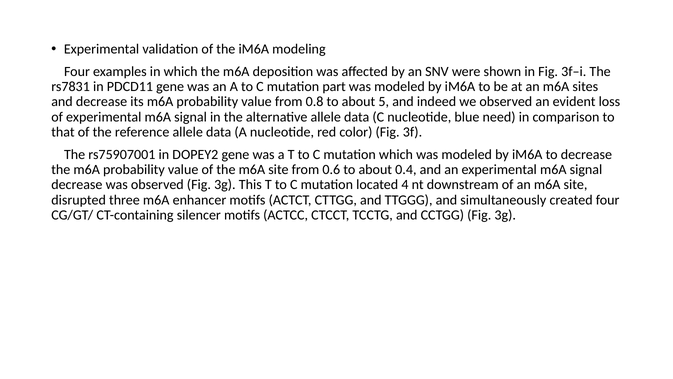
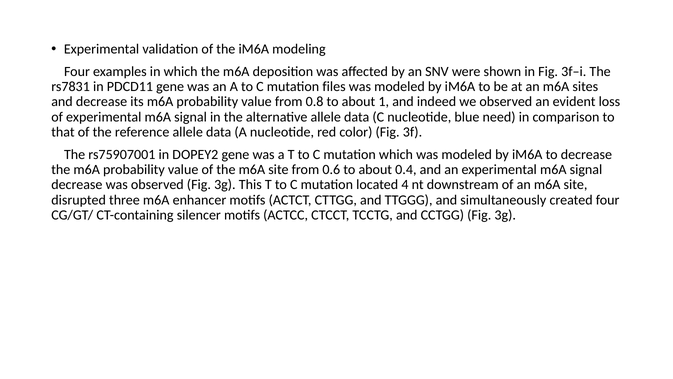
part: part -> files (334, 87)
5: 5 -> 1 (384, 102)
